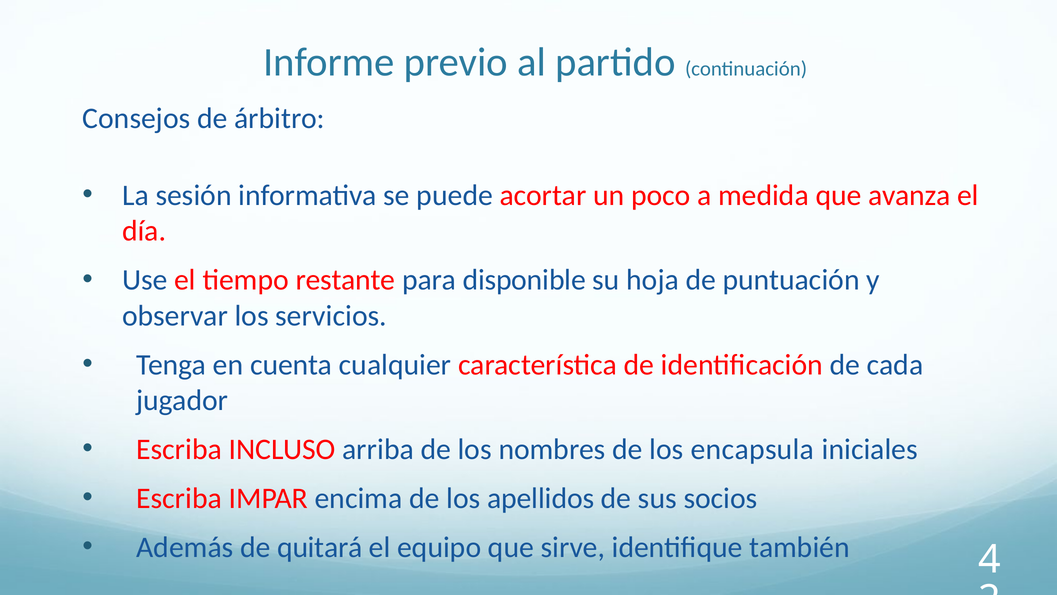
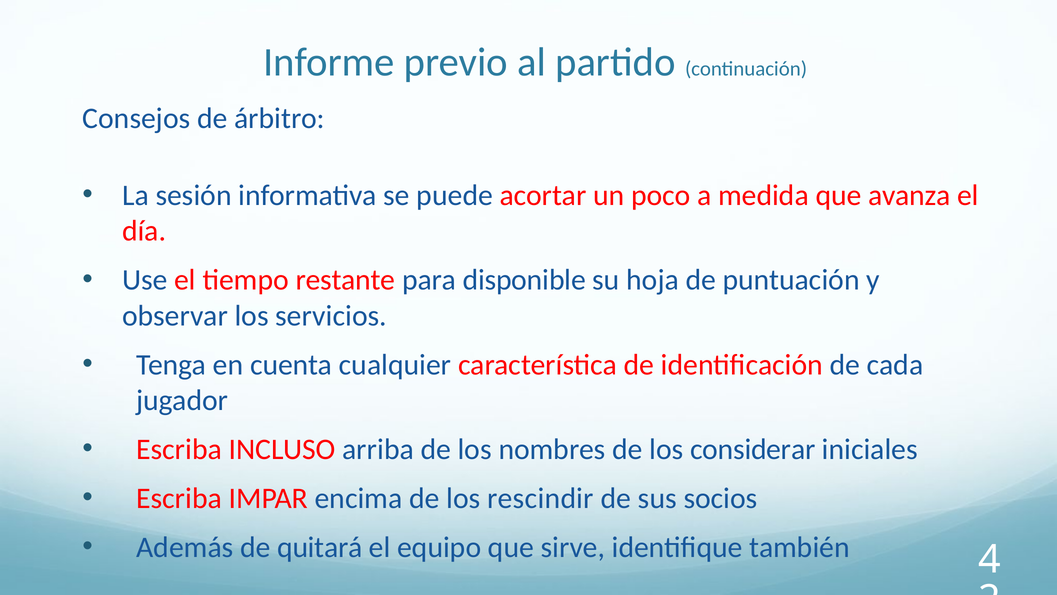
encapsula: encapsula -> considerar (753, 449)
apellidos: apellidos -> rescindir (540, 498)
